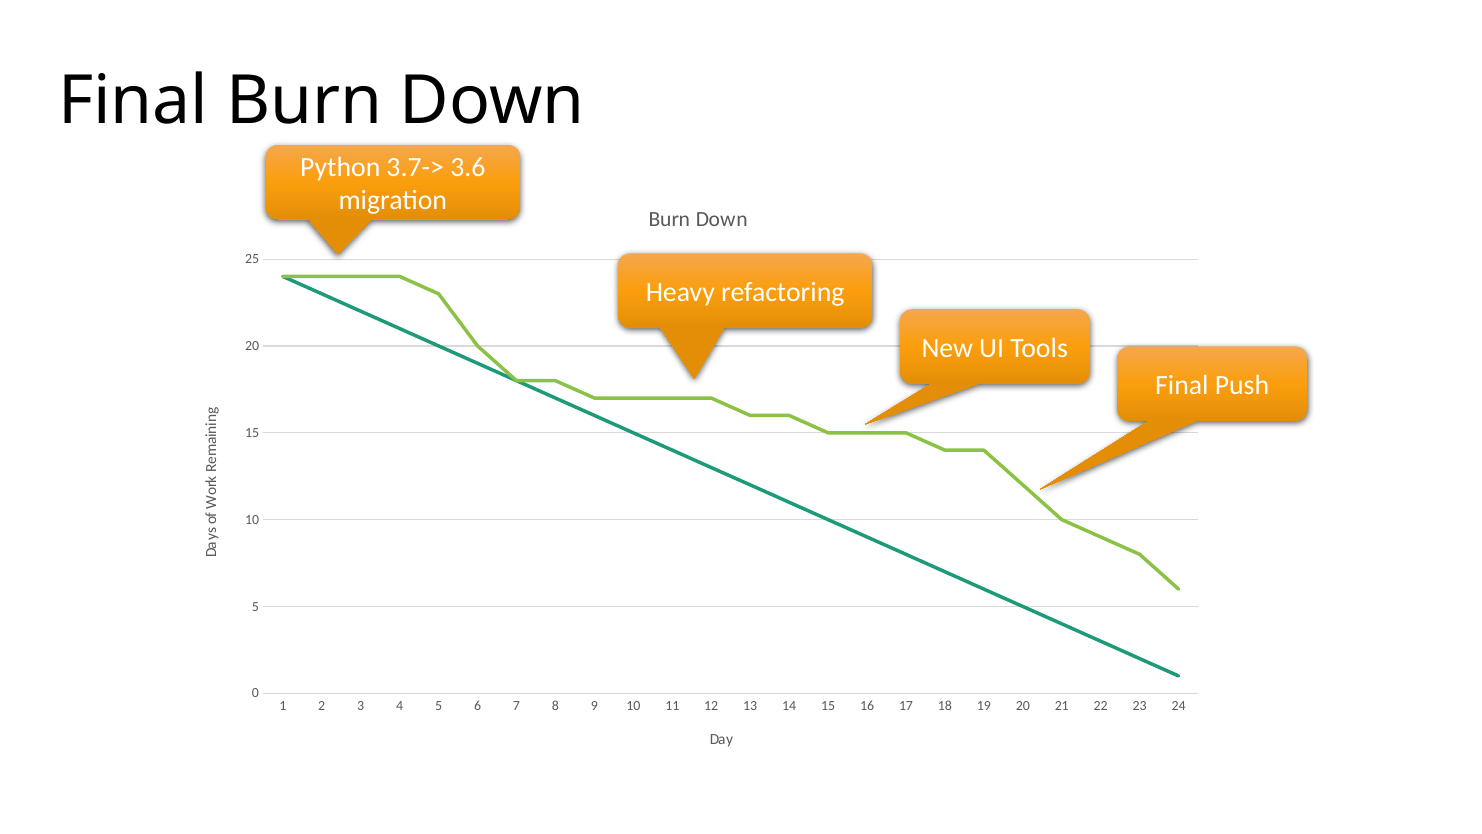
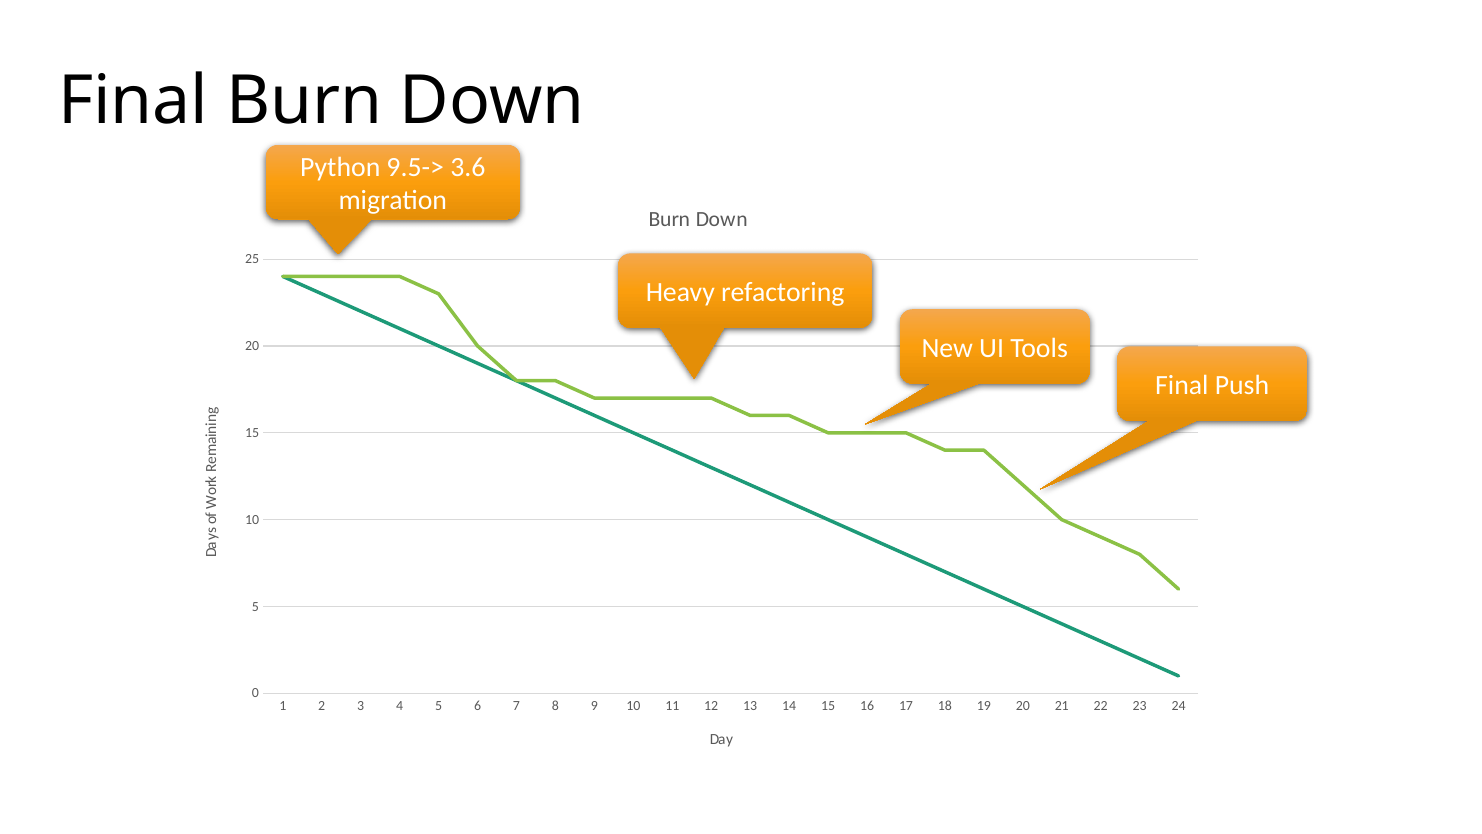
3.7->: 3.7-> -> 9.5-> (415, 167)
